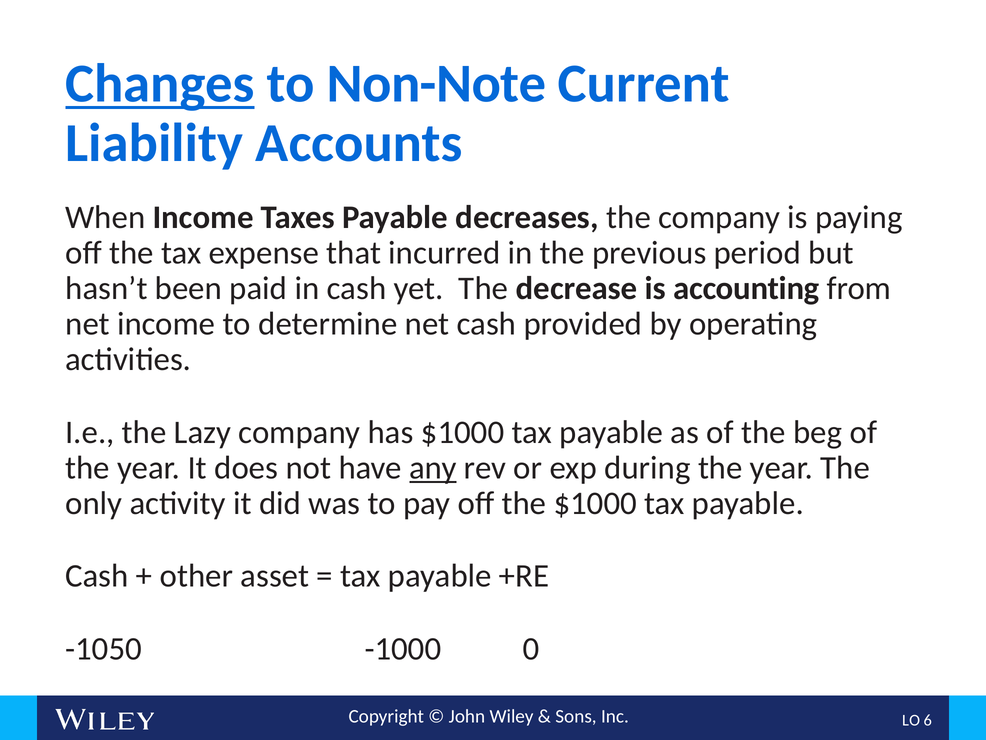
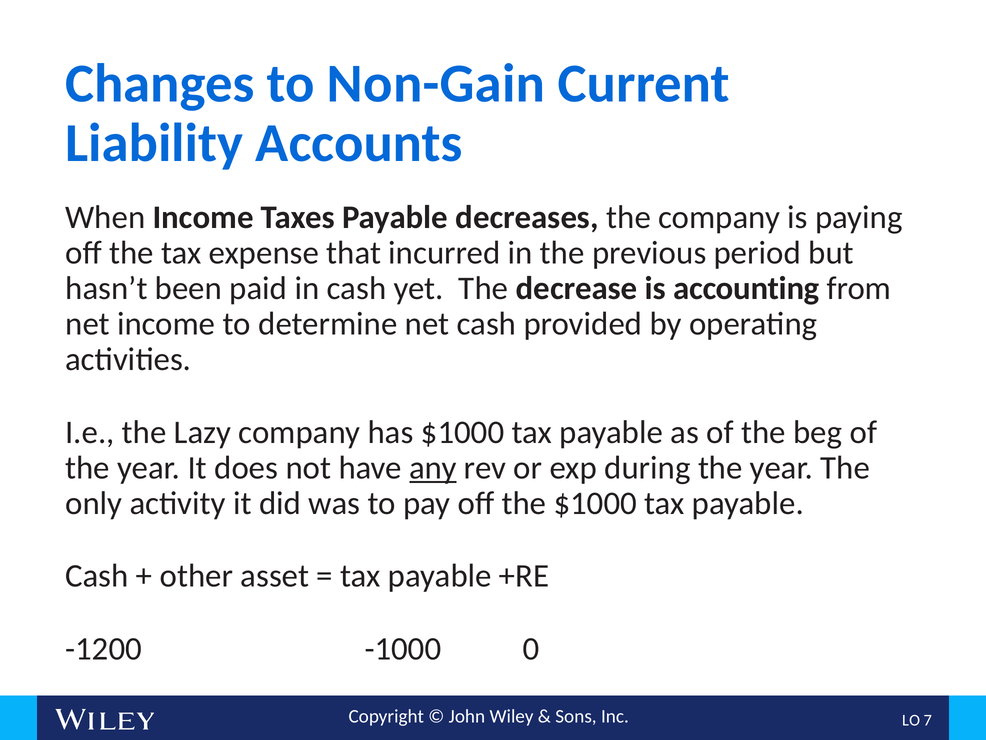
Changes underline: present -> none (160, 84)
Non-Note: Non-Note -> Non-Gain (436, 84)
-1050: -1050 -> -1200 (104, 648)
6: 6 -> 7 (928, 720)
